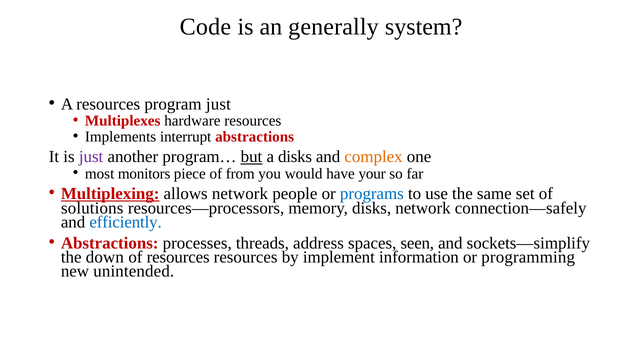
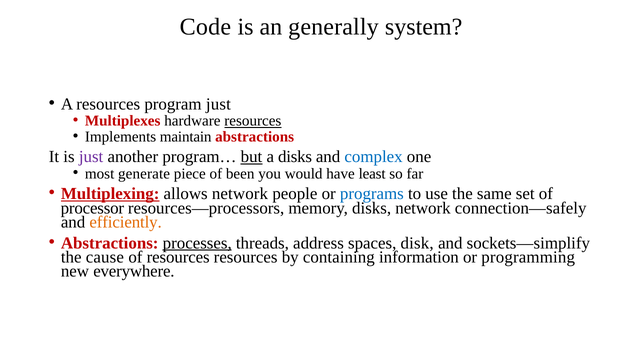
resources underline: none -> present (253, 121)
interrupt: interrupt -> maintain (186, 137)
complex colour: orange -> blue (374, 157)
monitors: monitors -> generate (144, 174)
from: from -> been (240, 174)
your: your -> least (372, 174)
solutions: solutions -> processor (92, 208)
efficiently colour: blue -> orange (126, 222)
processes underline: none -> present (197, 243)
seen: seen -> disk (417, 243)
down: down -> cause (105, 258)
implement: implement -> containing (339, 258)
unintended: unintended -> everywhere (134, 272)
